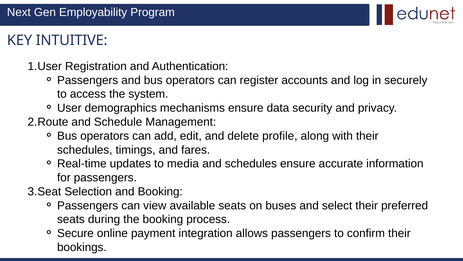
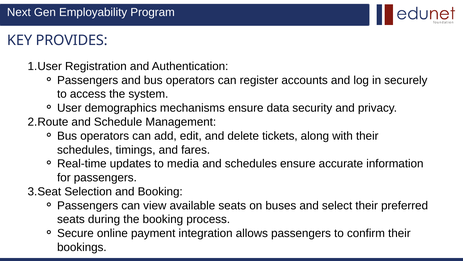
INTUITIVE: INTUITIVE -> PROVIDES (72, 40)
profile: profile -> tickets (280, 136)
